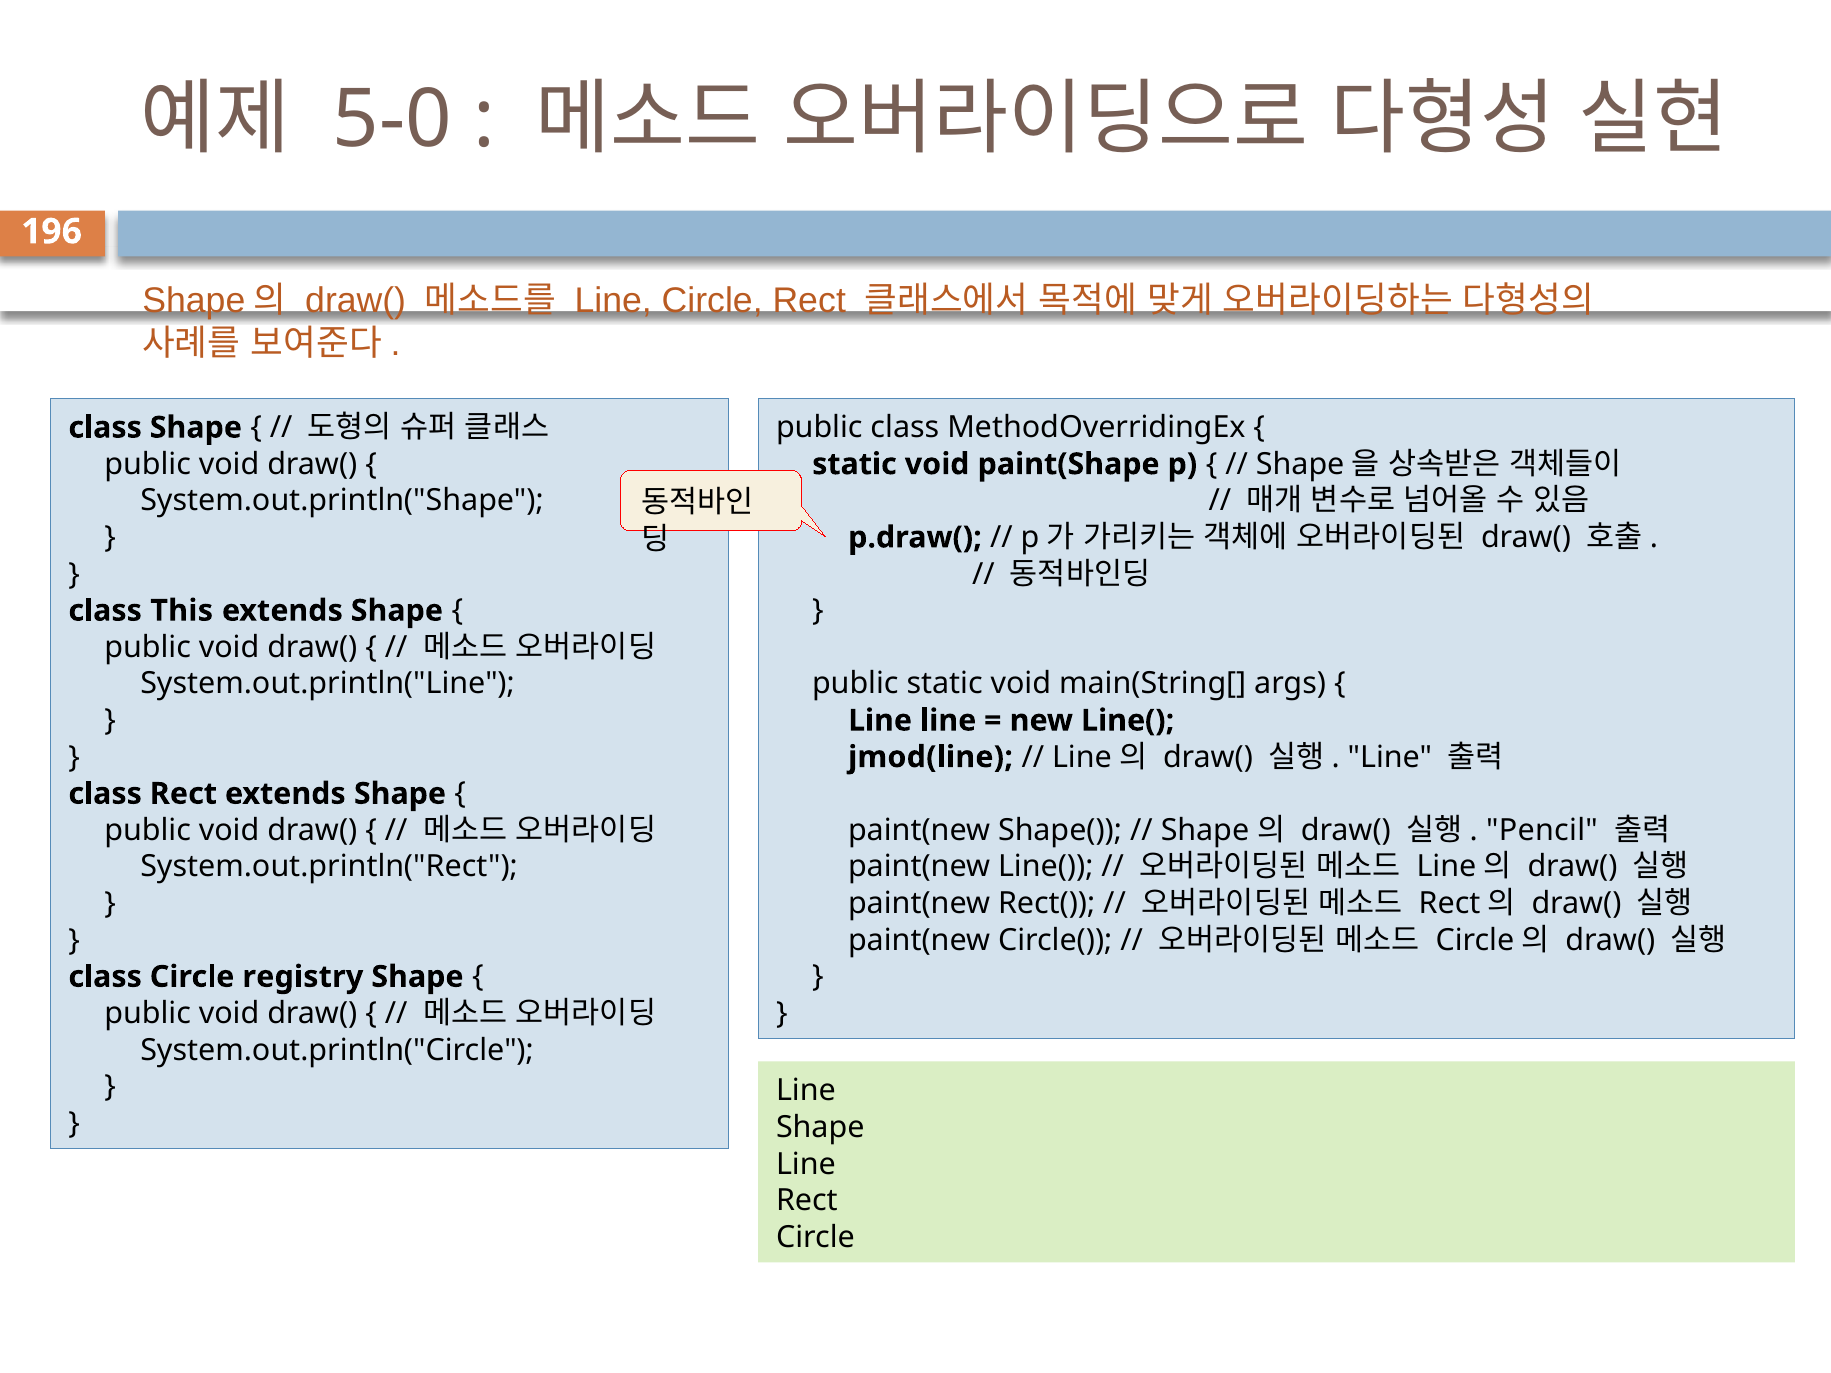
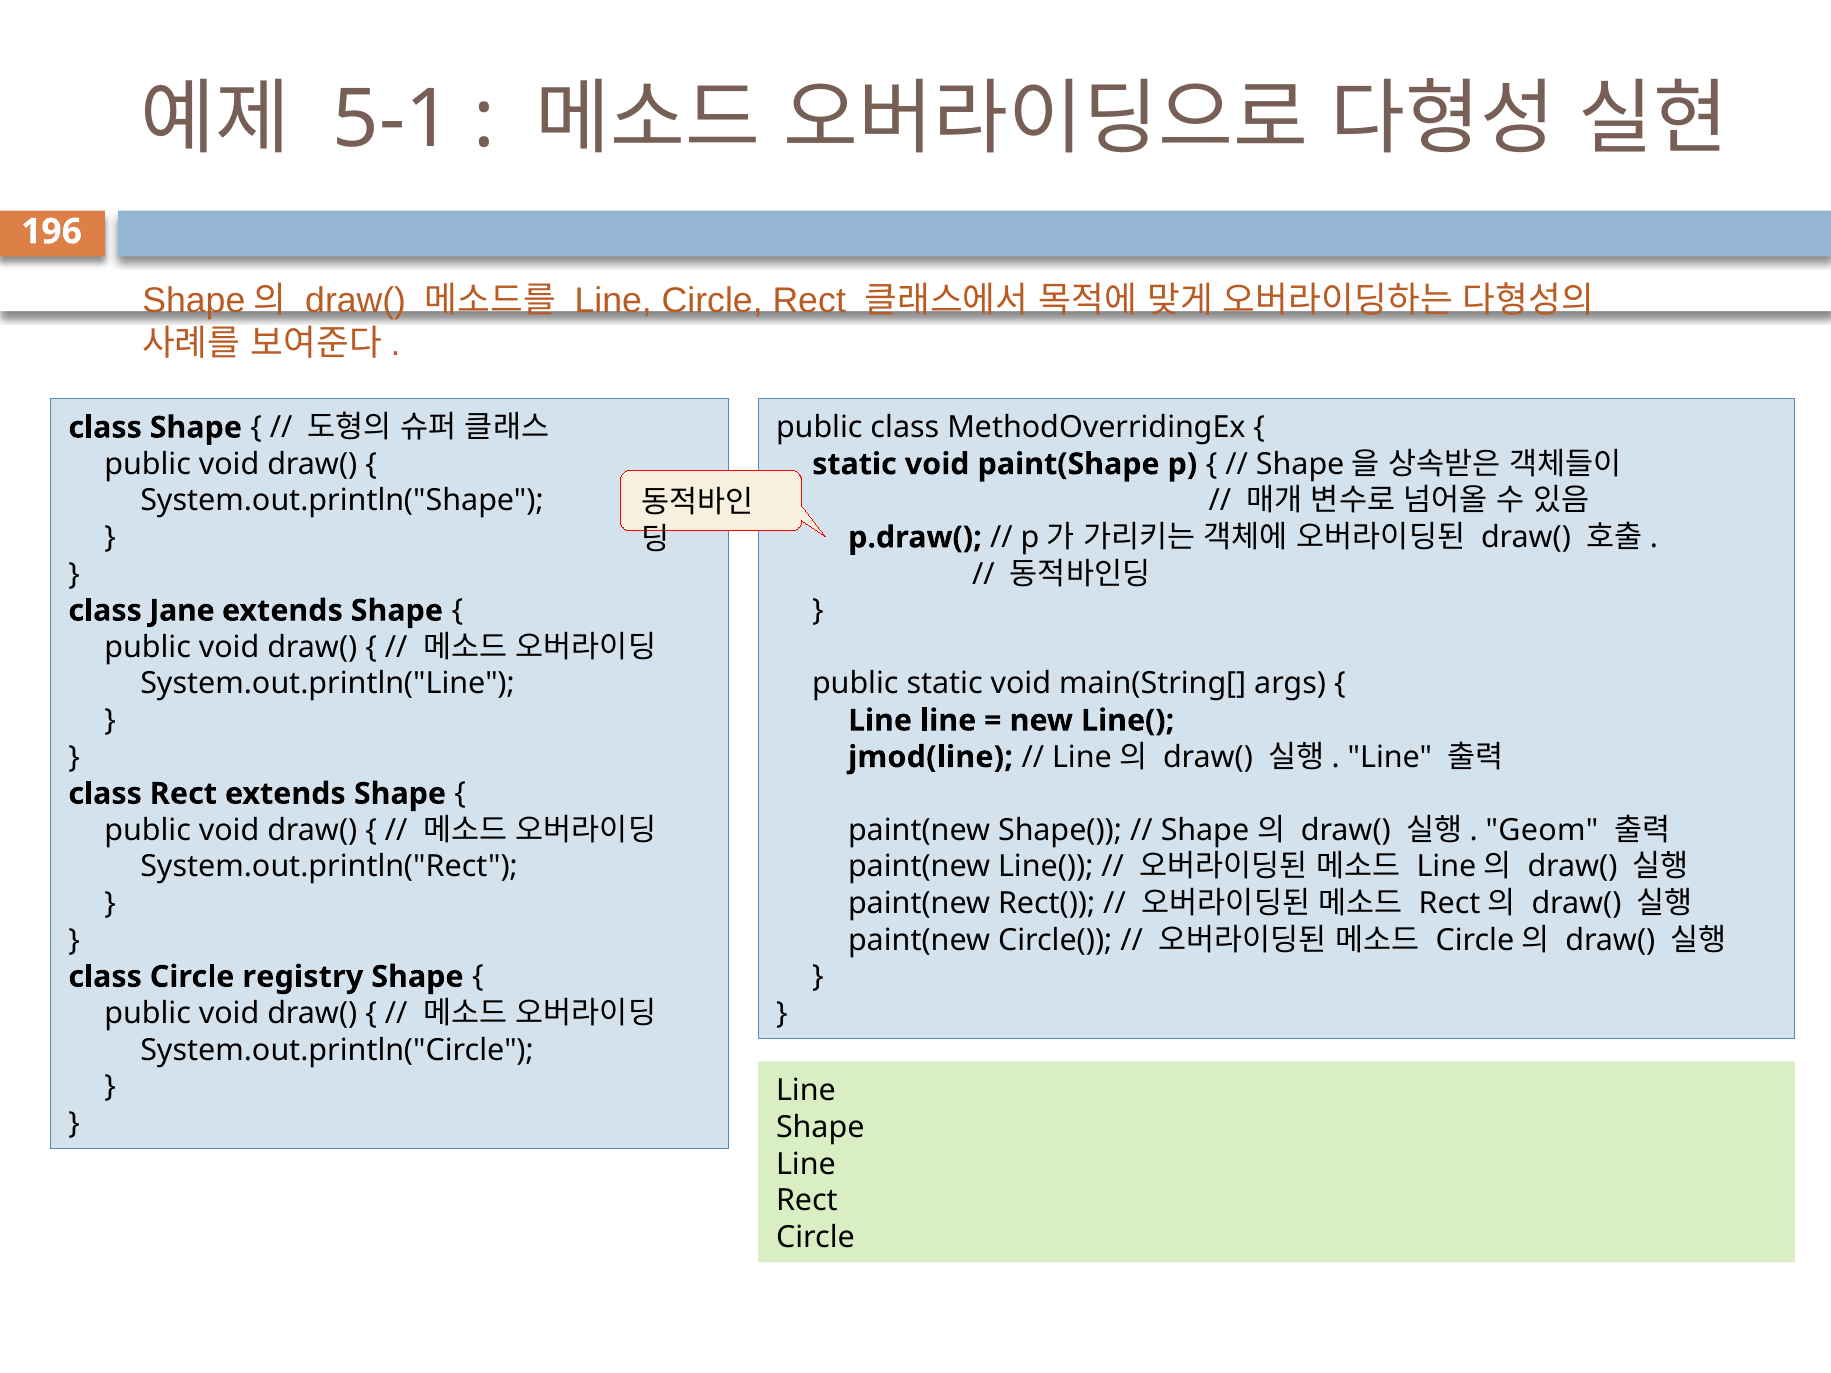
5-0: 5-0 -> 5-1 (393, 120)
This: This -> Jane (182, 611)
Pencil: Pencil -> Geom (1542, 830)
